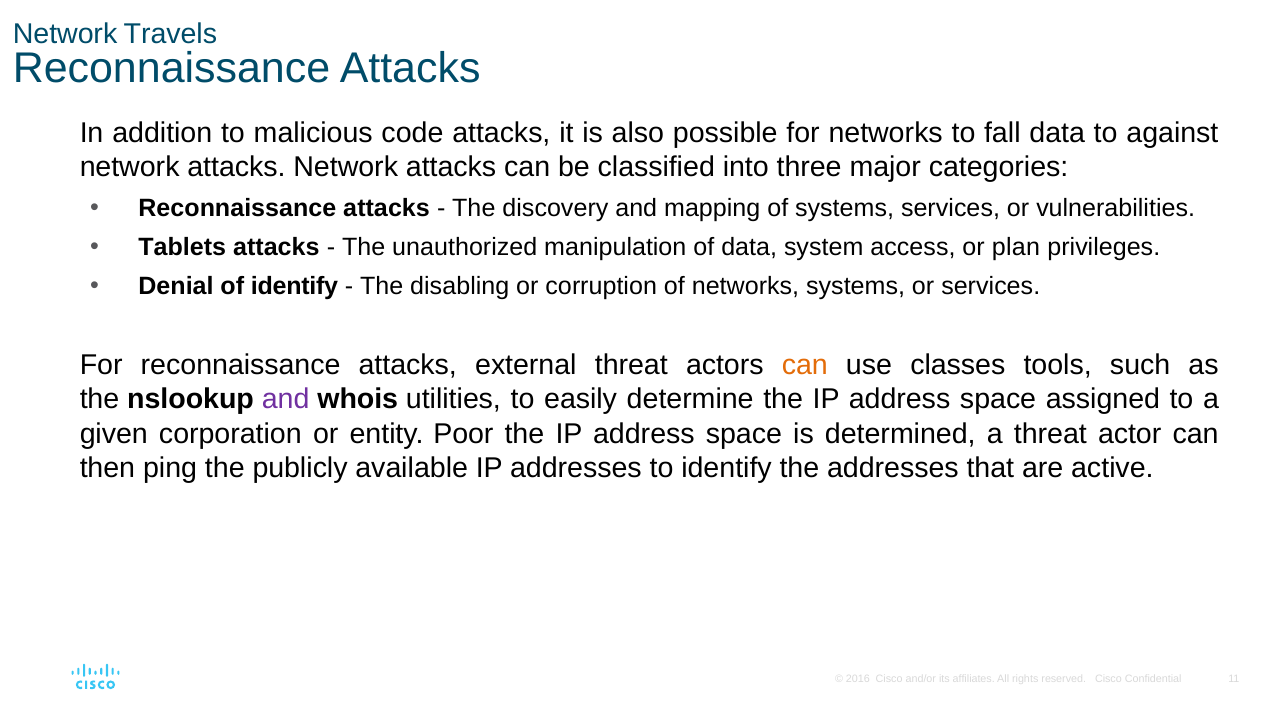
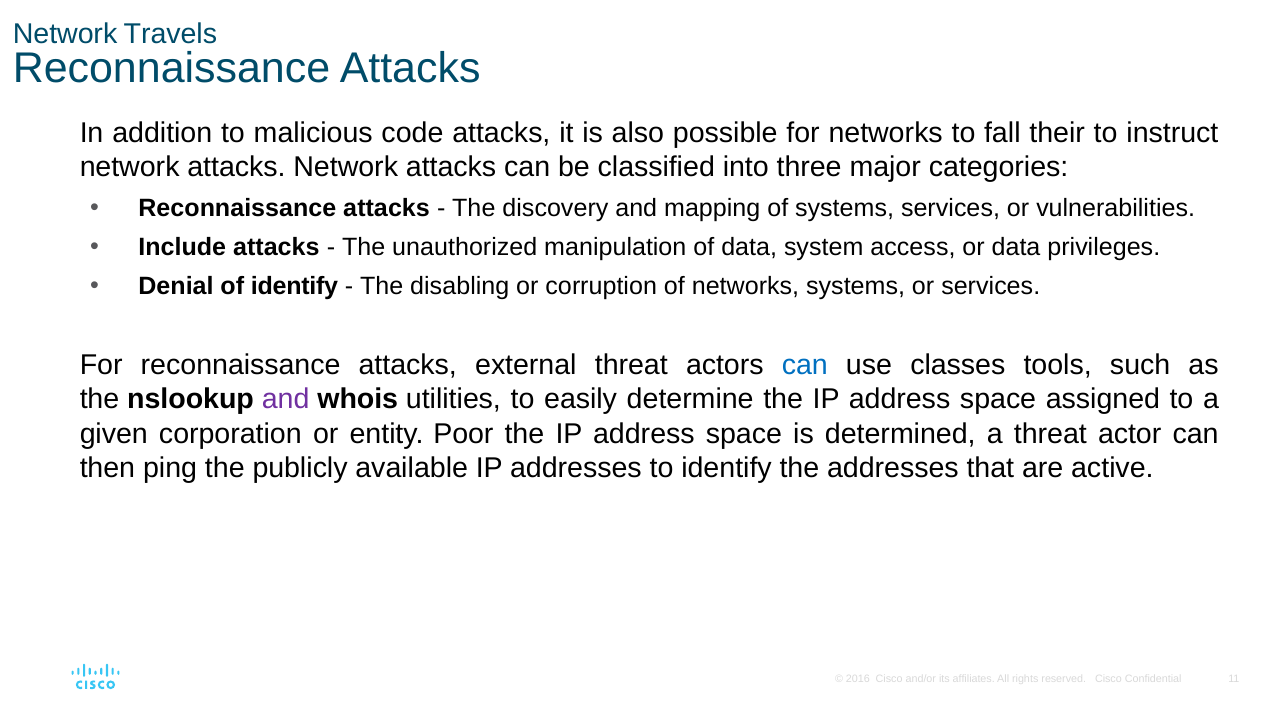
fall data: data -> their (1057, 133)
against: against -> instruct (1172, 133)
Tablets: Tablets -> Include (182, 247)
or plan: plan -> data (1016, 247)
can colour: orange -> blue (805, 366)
